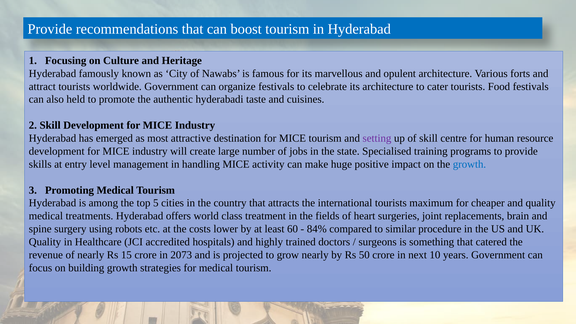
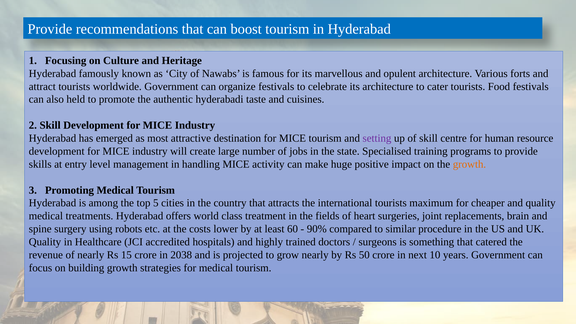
growth colour: blue -> orange (469, 164)
84%: 84% -> 90% (317, 229)
2073: 2073 -> 2038 (181, 255)
